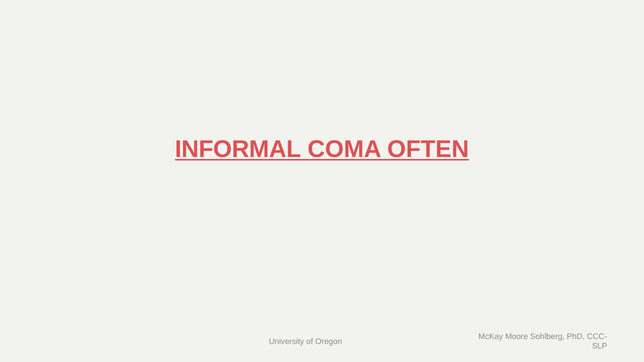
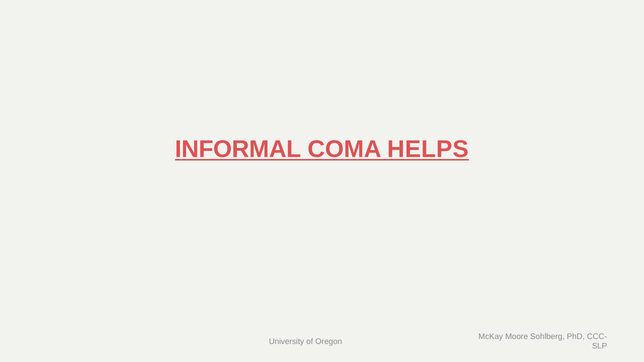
OFTEN: OFTEN -> HELPS (428, 149)
